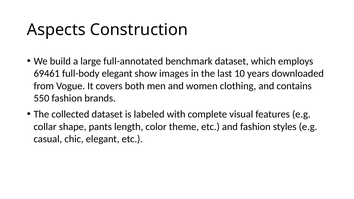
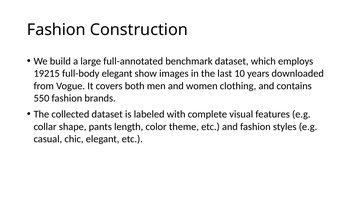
Aspects: Aspects -> Fashion (56, 30)
69461: 69461 -> 19215 (47, 74)
